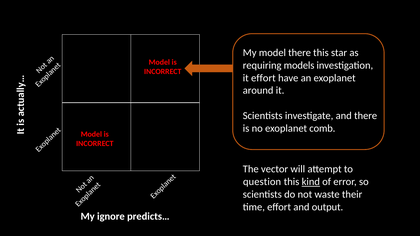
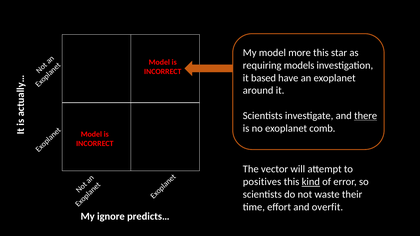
model there: there -> more (300, 53)
it effort: effort -> based (264, 78)
there underline: none -> present (366, 116)
question: question -> positives (262, 182)
output: output -> overfit (327, 207)
